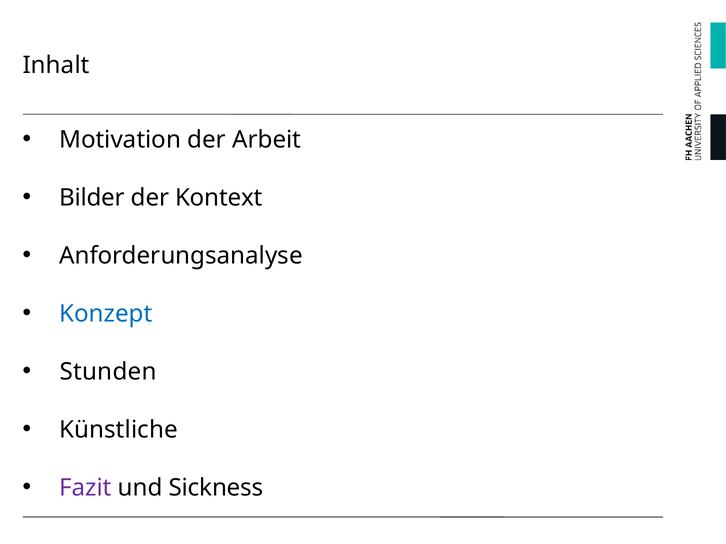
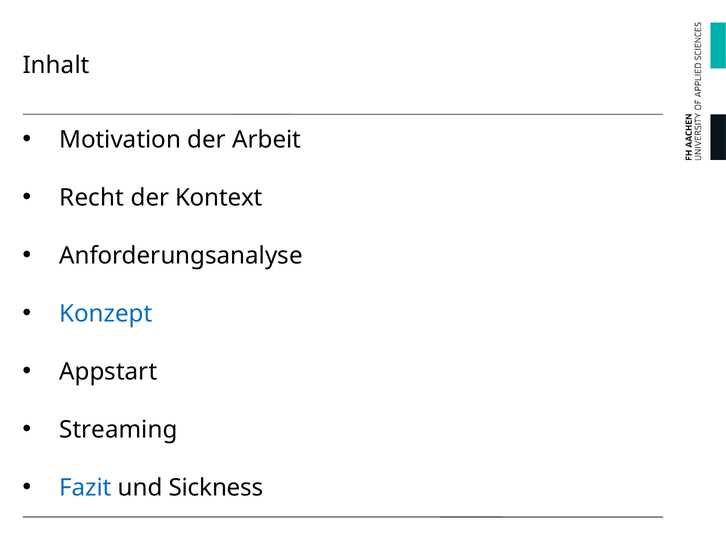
Bilder: Bilder -> Recht (92, 198)
Stunden: Stunden -> Appstart (108, 372)
Künstliche: Künstliche -> Streaming (118, 430)
Fazit colour: purple -> blue (85, 488)
